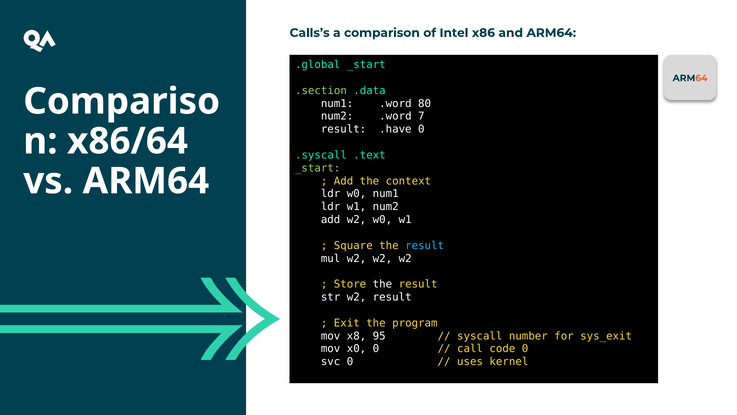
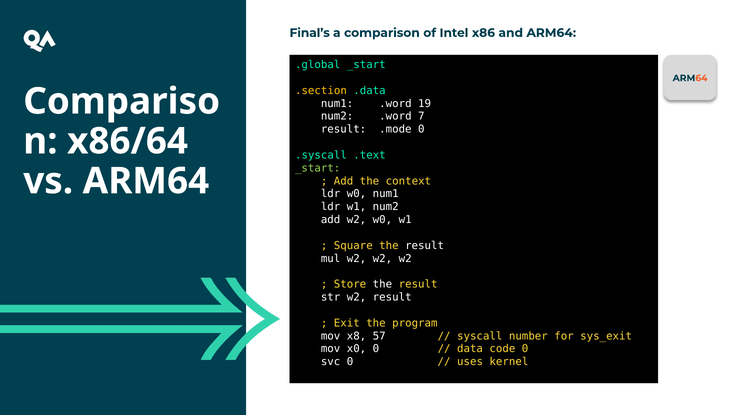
Calls’s: Calls’s -> Final’s (310, 33)
.section colour: light green -> yellow (321, 90)
80: 80 -> 19 (425, 103)
.have: .have -> .mode (395, 129)
result colour: light blue -> white (425, 245)
95: 95 -> 57 (379, 336)
call: call -> data (470, 349)
